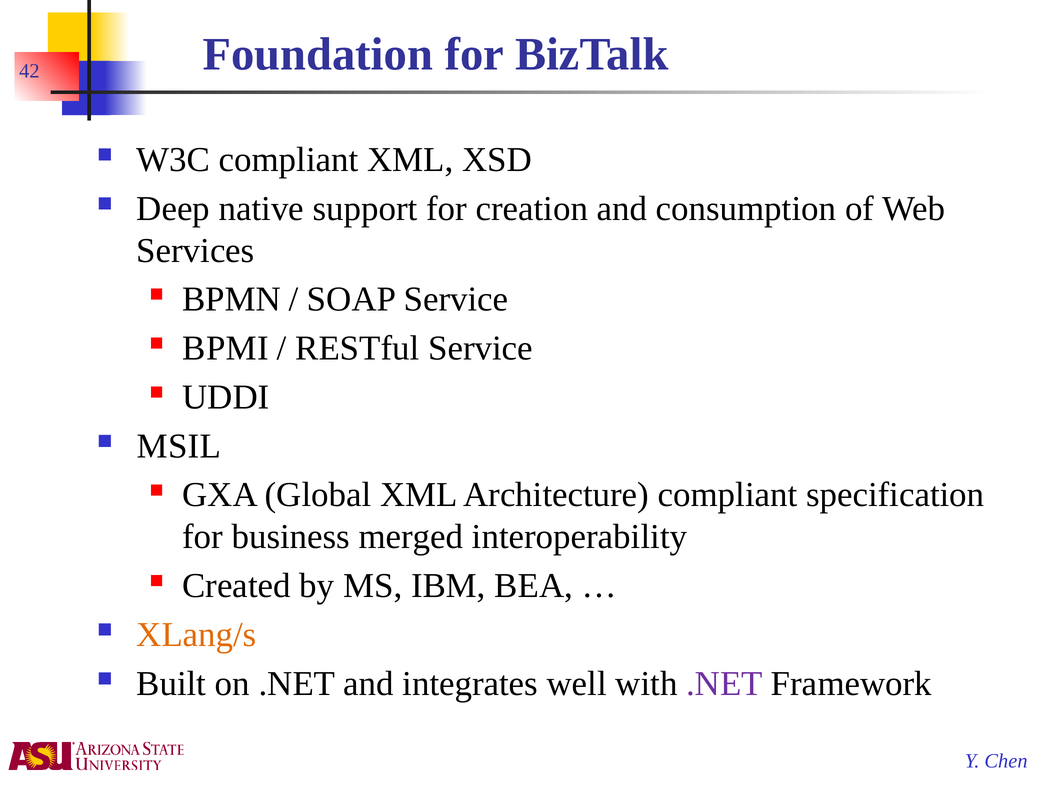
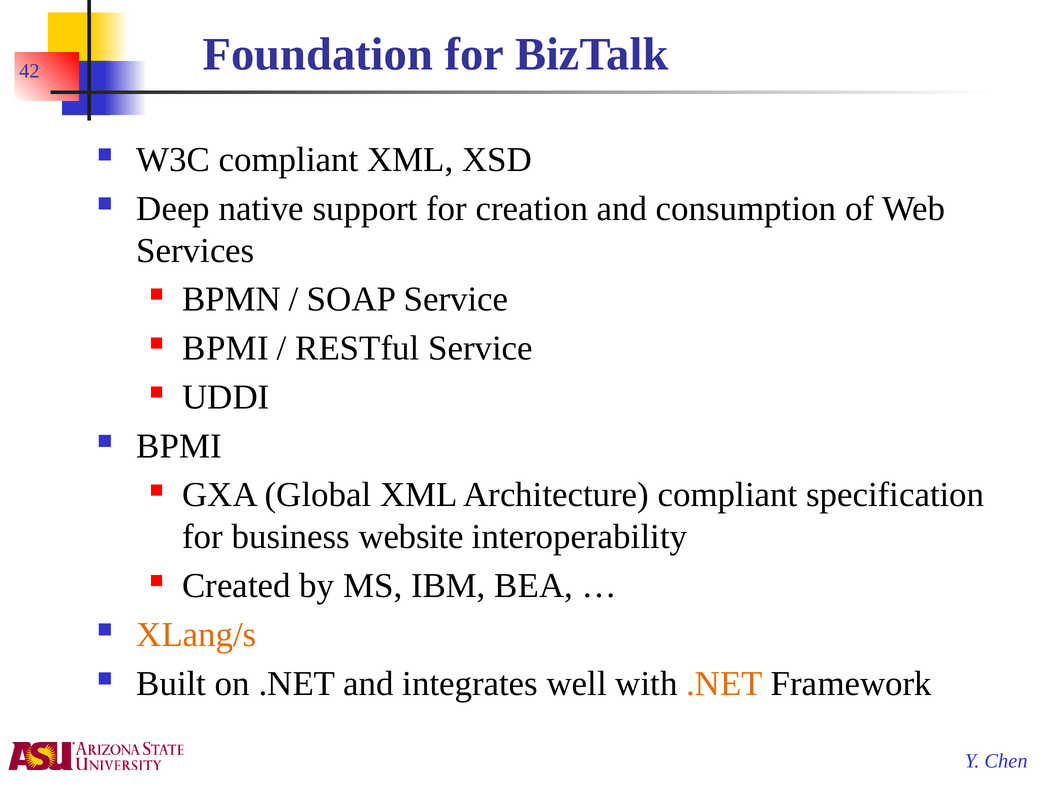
MSIL: MSIL -> BPMI (179, 446)
merged: merged -> website (411, 537)
.NET colour: purple -> orange (725, 684)
